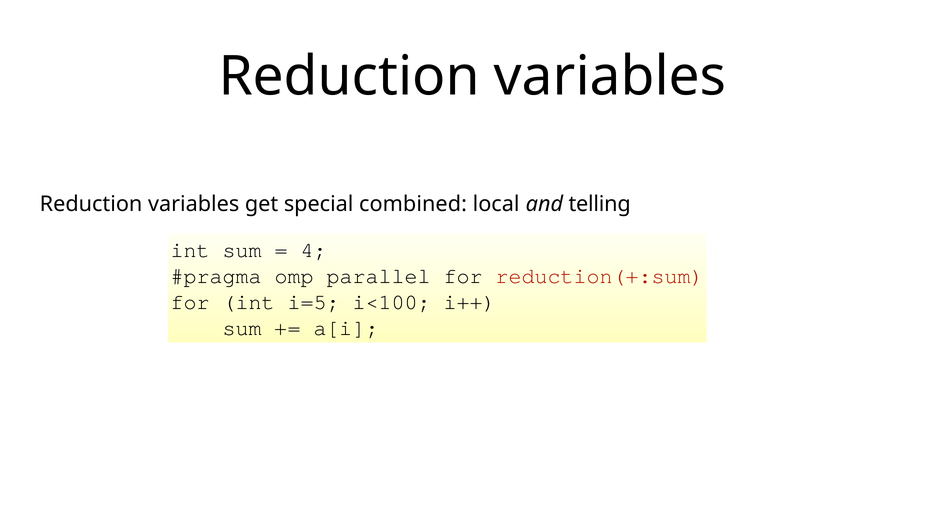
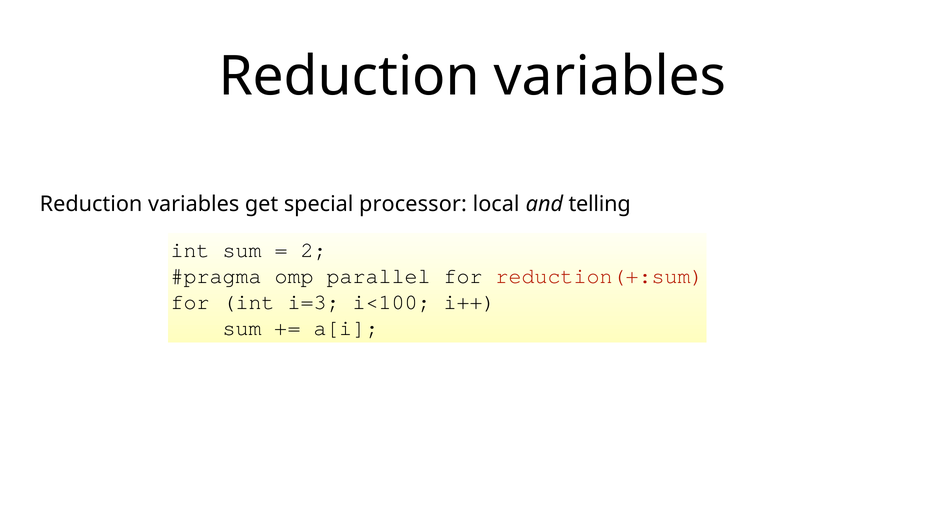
combined: combined -> processor (413, 204)
4: 4 -> 2 (314, 250)
i=5: i=5 -> i=3 (314, 302)
